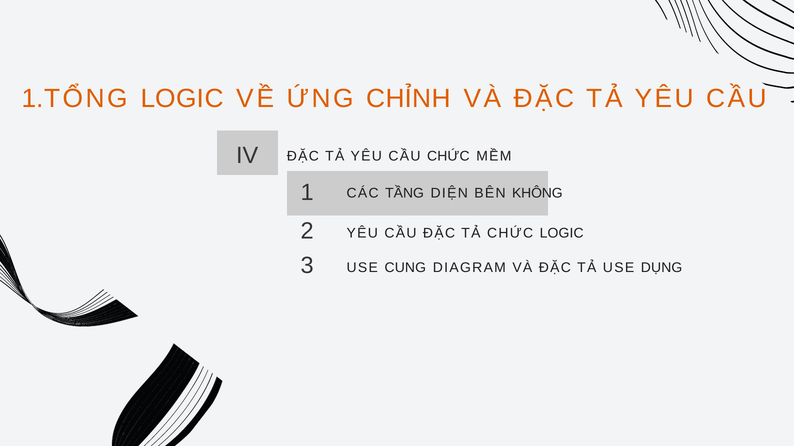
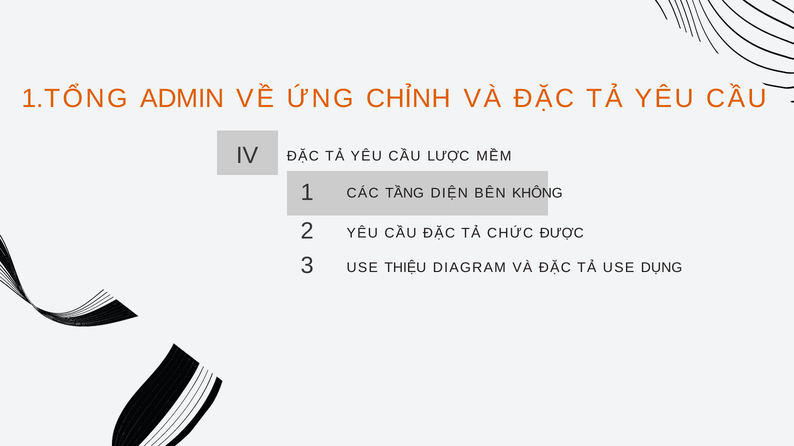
LOGIC: LOGIC -> ADMIN (182, 99)
CẦU CHỨC: CHỨC -> LƯỢC (448, 157)
CHỨC LOGIC: LOGIC -> ĐƯỢC (562, 233)
CUNG: CUNG -> THIỆU (405, 268)
